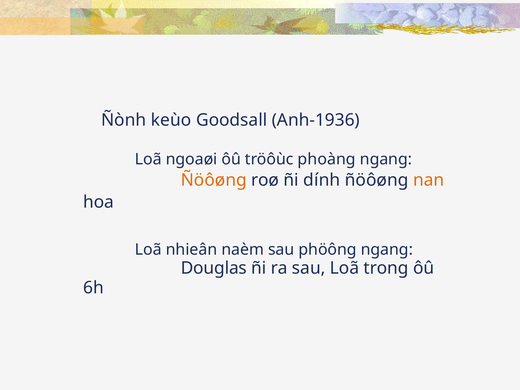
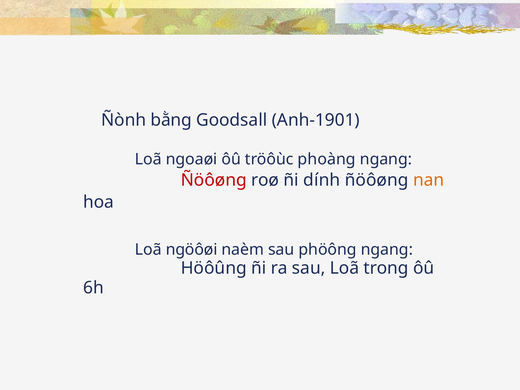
keùo: keùo -> bằng (171, 120)
Anh-1936: Anh-1936 -> Anh-1901 (316, 120)
Ñöôøng colour: orange -> red (214, 180)
nhieân: nhieân -> ngöôøi (192, 249)
Douglas: Douglas -> Höôûng (214, 268)
